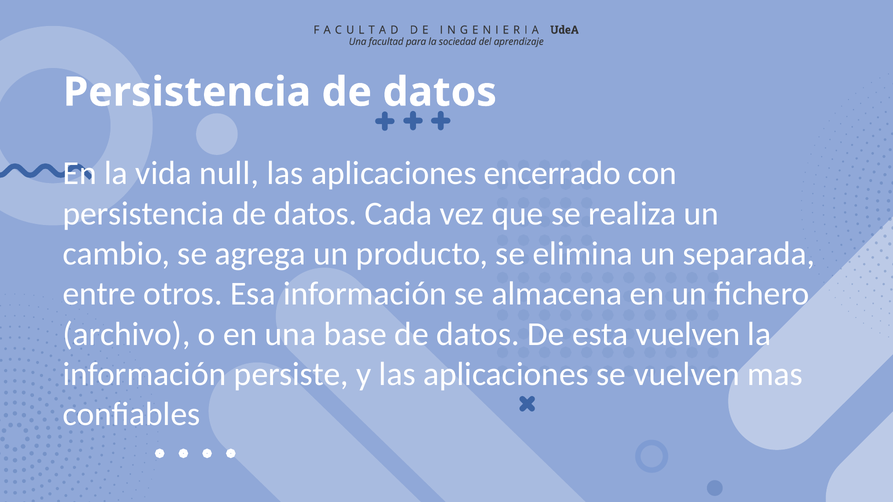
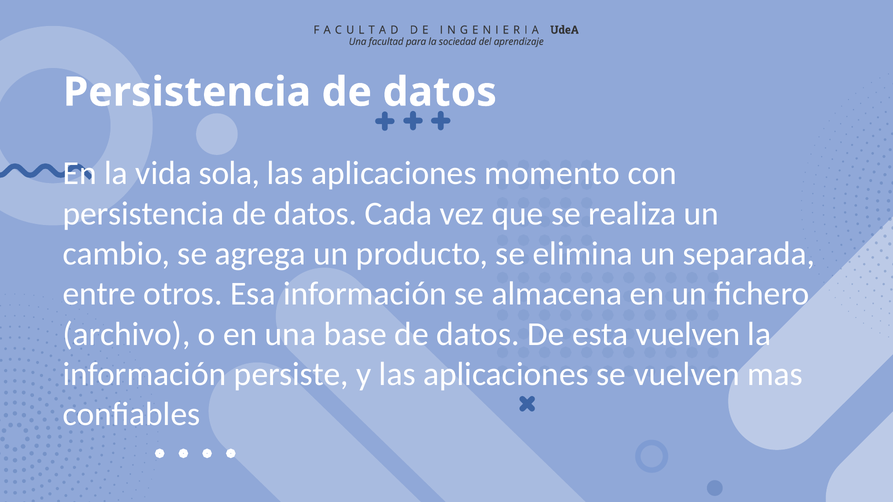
null: null -> sola (229, 174)
encerrado: encerrado -> momento (552, 174)
